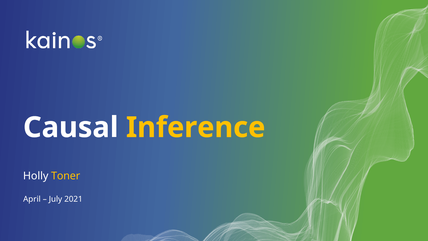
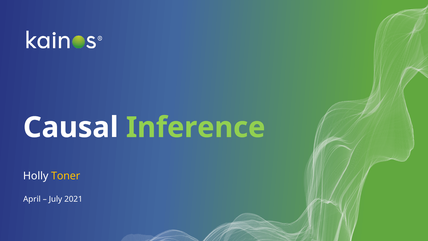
Inference colour: yellow -> light green (196, 127)
